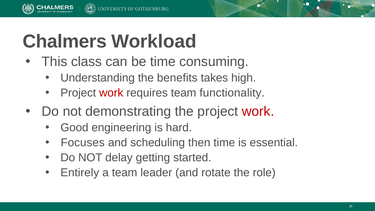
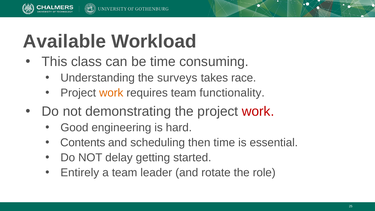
Chalmers: Chalmers -> Available (65, 41)
benefits: benefits -> surveys (177, 78)
high: high -> race (244, 78)
work colour: red -> orange (111, 93)
Focuses: Focuses -> Contents (83, 143)
